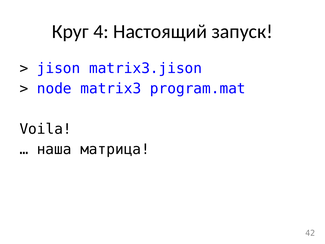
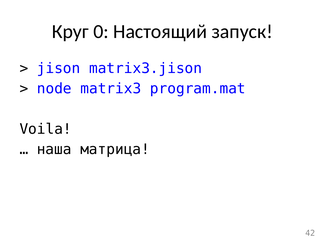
4: 4 -> 0 (101, 31)
